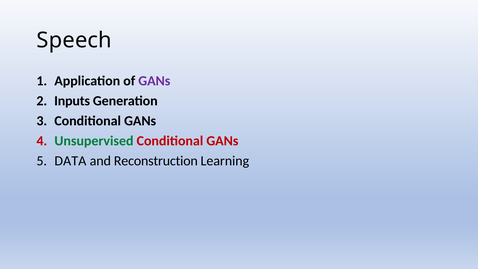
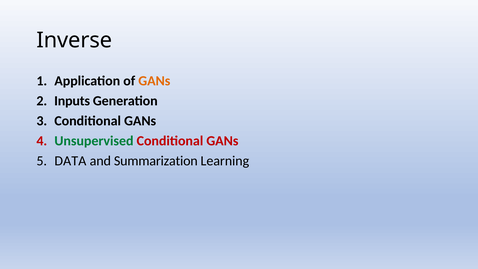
Speech: Speech -> Inverse (74, 40)
GANs colour: purple -> orange (154, 81)
Reconstruction: Reconstruction -> Summarization (156, 161)
